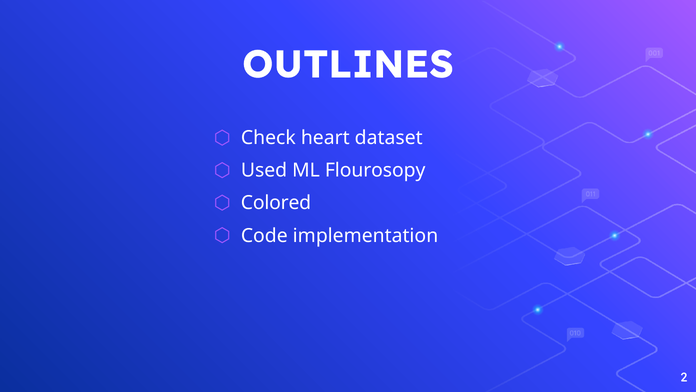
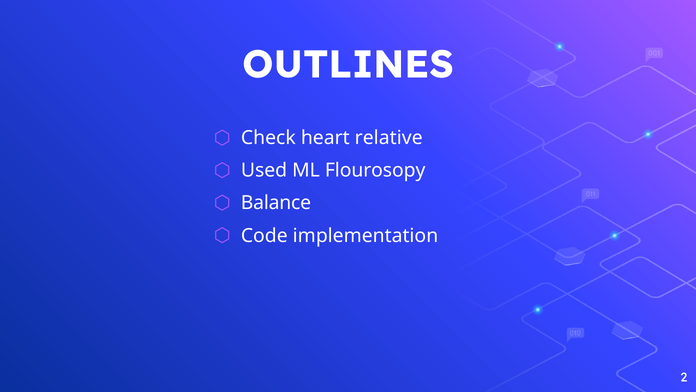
dataset: dataset -> relative (389, 138)
Colored: Colored -> Balance (276, 203)
